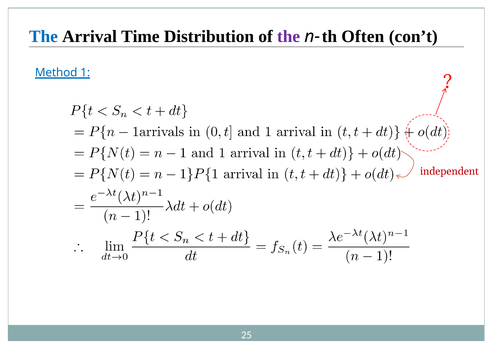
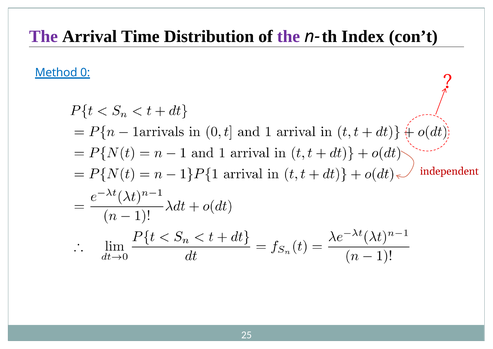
The colour: blue -> purple (43, 36)
Often: Often -> Index (363, 36)
1: 1 -> 0 (85, 73)
